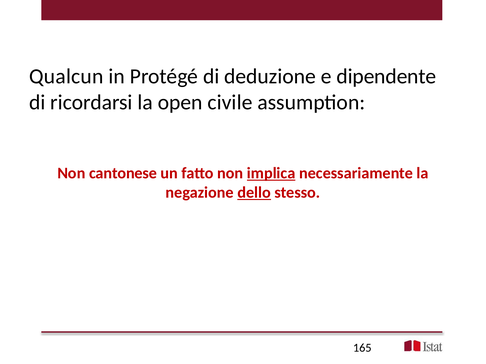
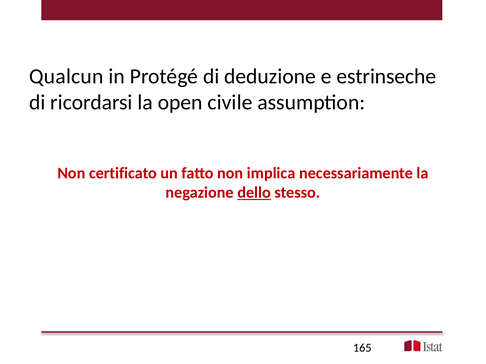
dipendente: dipendente -> estrinseche (386, 77)
cantonese: cantonese -> certificato (123, 173)
implica underline: present -> none (271, 173)
